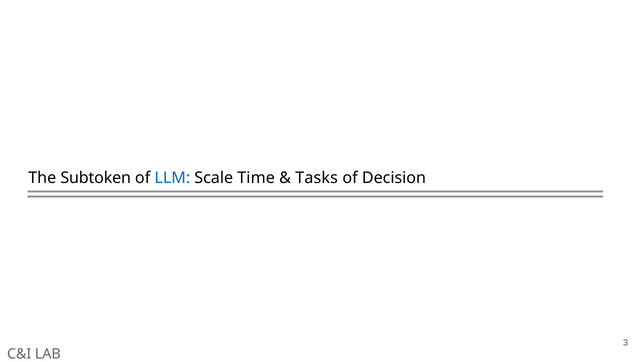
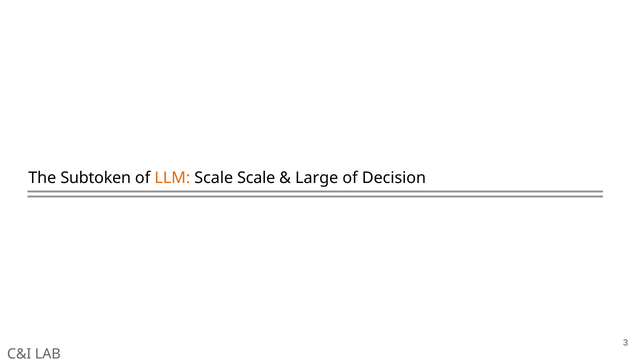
LLM colour: blue -> orange (172, 178)
Scale Time: Time -> Scale (256, 178)
Tasks: Tasks -> Large (317, 178)
